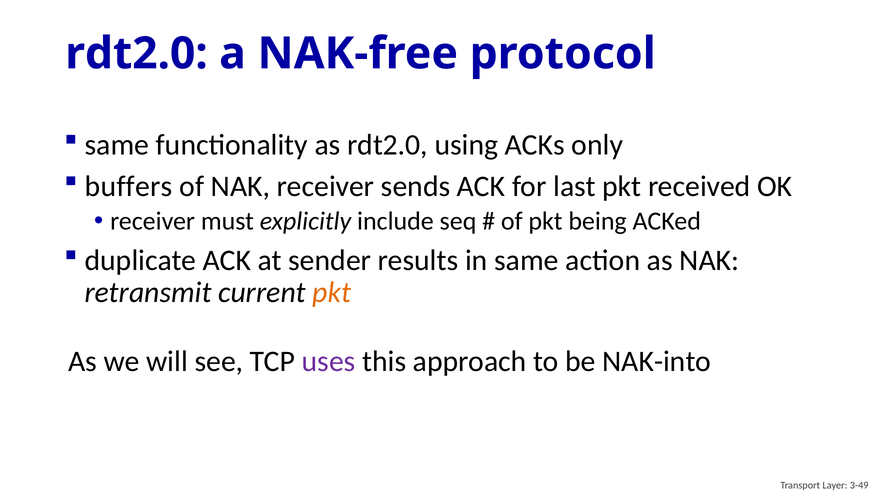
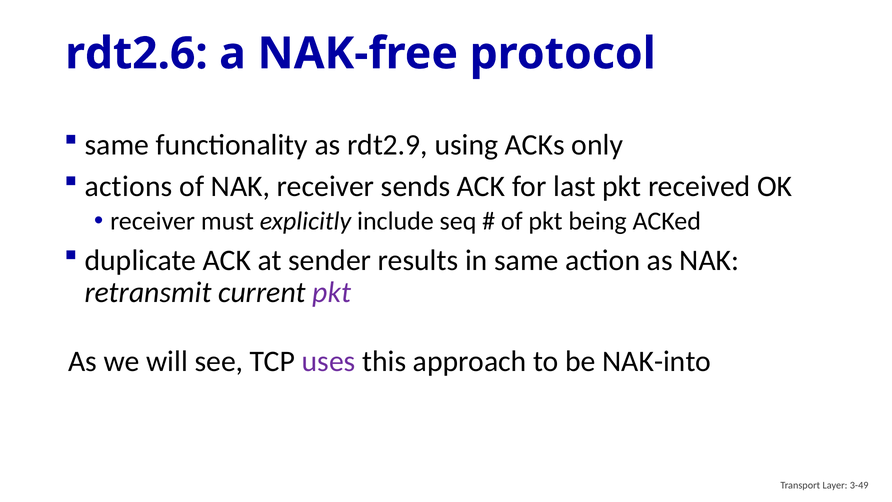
rdt2.0: rdt2.0 -> rdt2.6 (136, 54)
as rdt2.0: rdt2.0 -> rdt2.9 (387, 145)
buffers: buffers -> actions (129, 186)
pkt colour: orange -> purple (332, 292)
